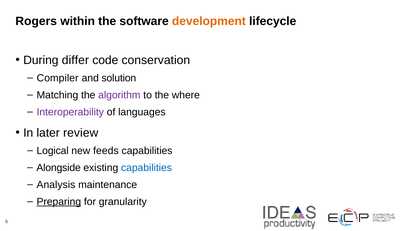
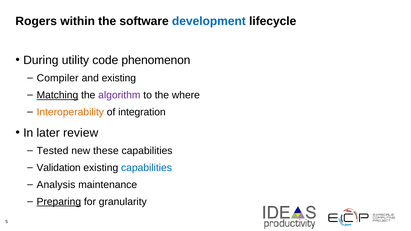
development colour: orange -> blue (209, 21)
differ: differ -> utility (75, 60)
conservation: conservation -> phenomenon (156, 60)
and solution: solution -> existing (119, 78)
Matching underline: none -> present (57, 95)
Interoperability colour: purple -> orange (70, 112)
languages: languages -> integration (142, 112)
Logical: Logical -> Tested (53, 151)
feeds: feeds -> these (106, 151)
Alongside: Alongside -> Validation (59, 168)
